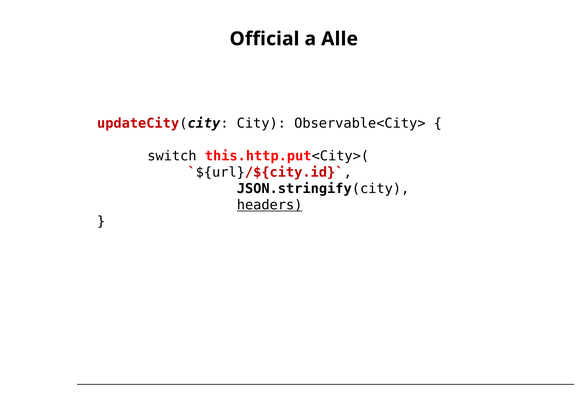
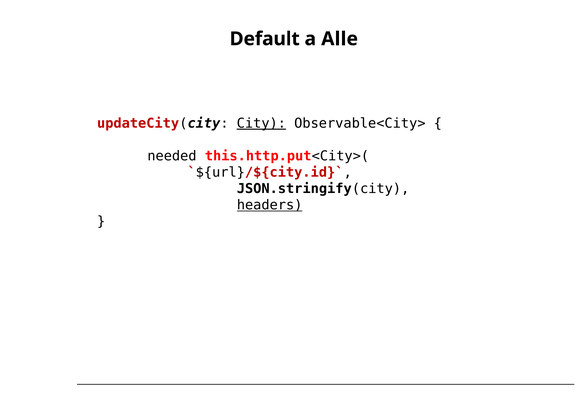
Official: Official -> Default (265, 39)
City underline: none -> present (261, 123)
switch: switch -> needed (172, 156)
